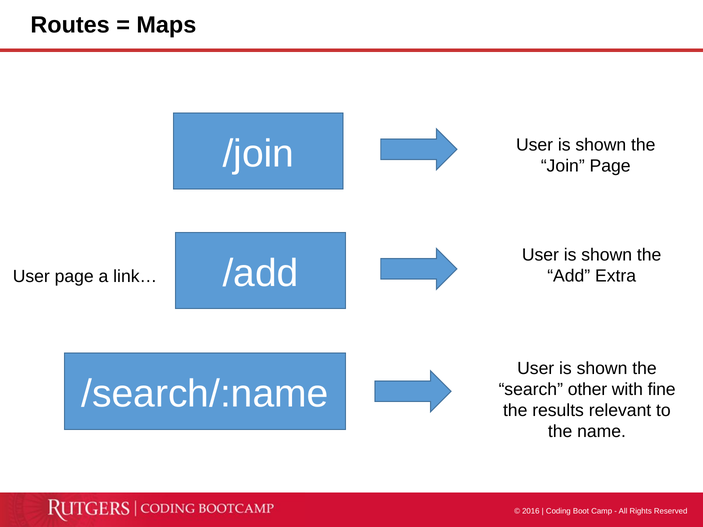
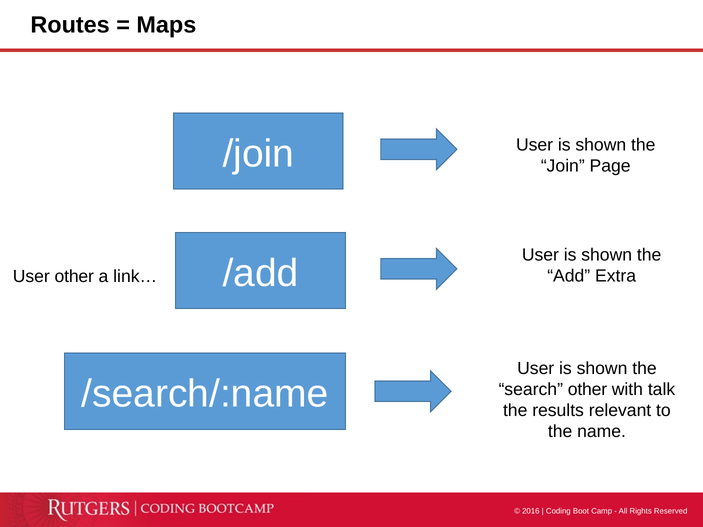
User page: page -> other (74, 276)
fine: fine -> talk (662, 390)
